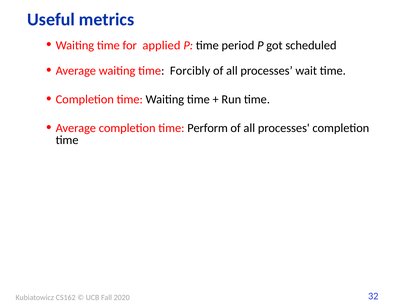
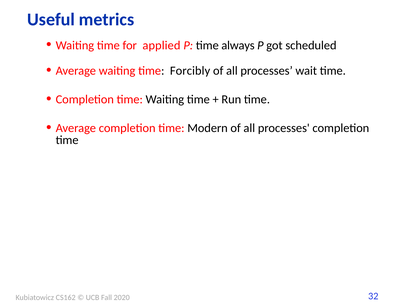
period: period -> always (238, 46)
Perform: Perform -> Modern (208, 128)
